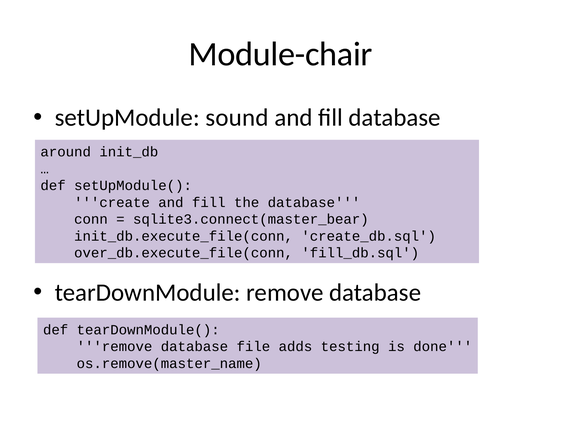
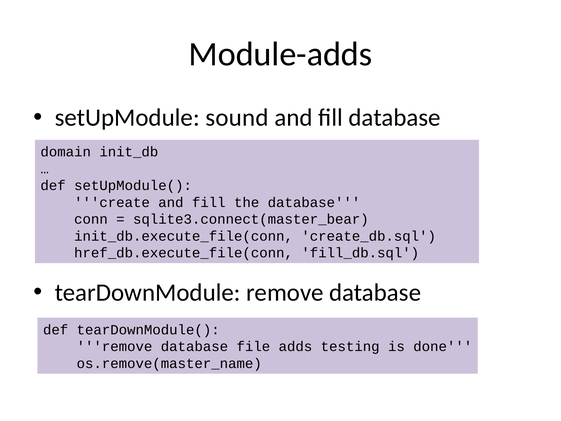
Module-chair: Module-chair -> Module-adds (280, 54)
around: around -> domain (66, 152)
over_db.execute_file(conn: over_db.execute_file(conn -> href_db.execute_file(conn (184, 253)
